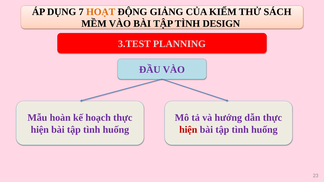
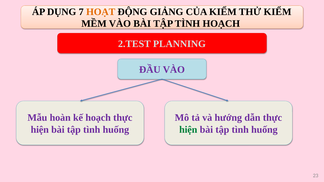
THỬ SÁCH: SÁCH -> KIỂM (278, 12)
TÌNH DESIGN: DESIGN -> HOẠCH (221, 24)
3.TEST: 3.TEST -> 2.TEST (134, 44)
hiện colour: red -> green (188, 130)
